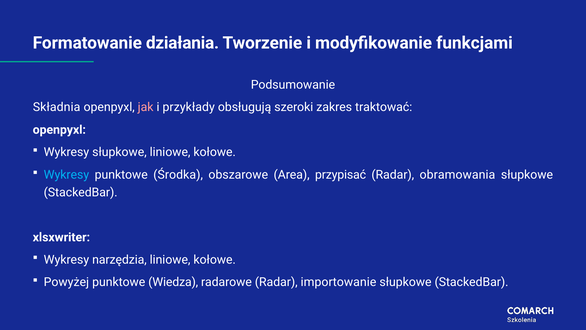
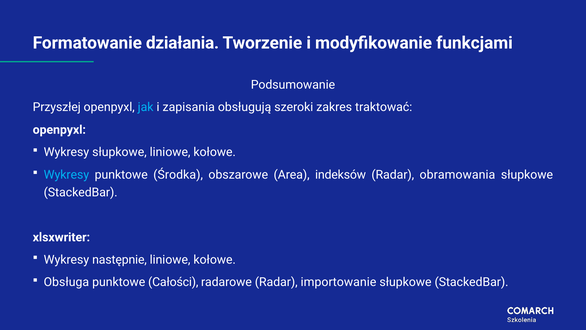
Składnia: Składnia -> Przyszłej (57, 107)
jak colour: pink -> light blue (146, 107)
przykłady: przykłady -> zapisania (189, 107)
przypisać: przypisać -> indeksów (341, 175)
narzędzia: narzędzia -> następnie (119, 259)
Powyżej: Powyżej -> Obsługa (66, 282)
Wiedza: Wiedza -> Całości (173, 282)
